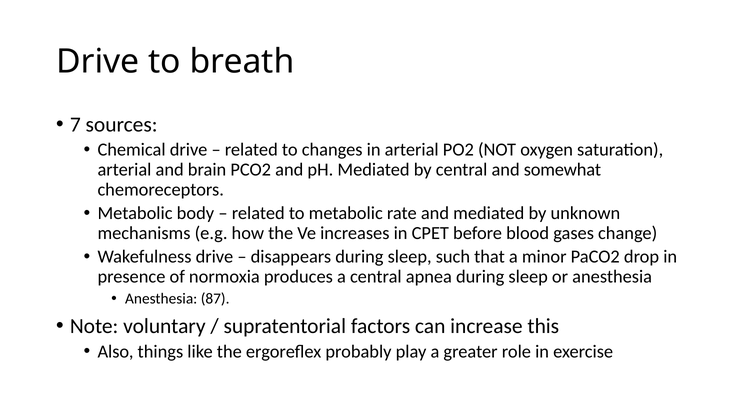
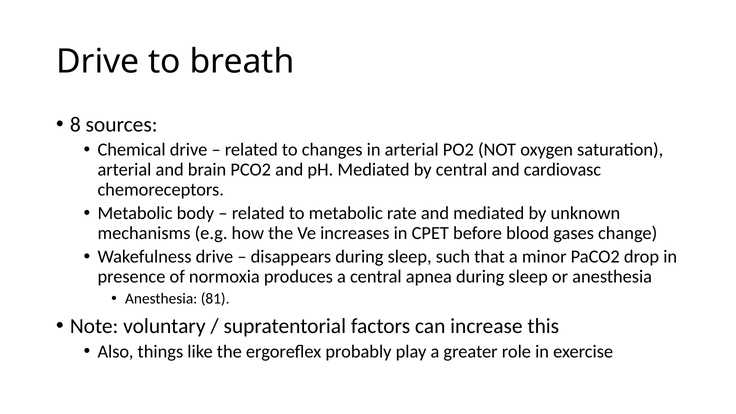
7: 7 -> 8 (75, 124)
somewhat: somewhat -> cardiovasc (562, 170)
87: 87 -> 81 (215, 299)
